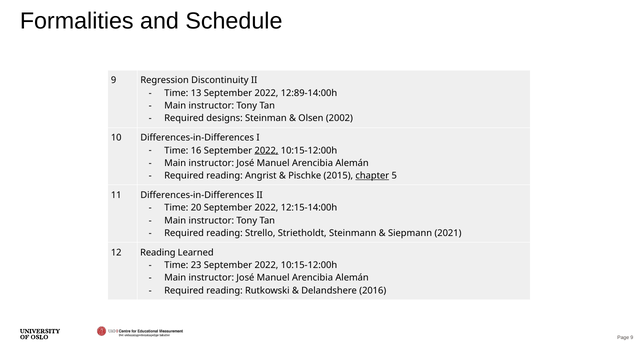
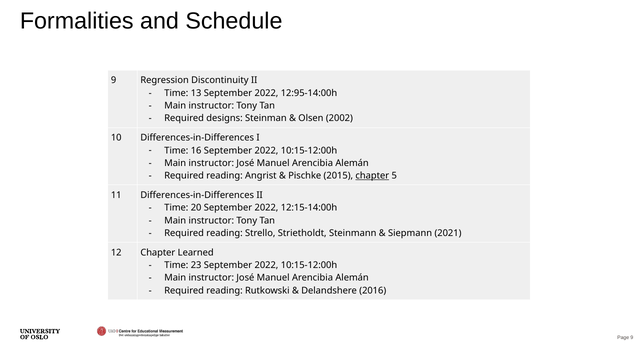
12:89-14:00h: 12:89-14:00h -> 12:95-14:00h (309, 93)
2022 underline: present -> none (266, 150)
12 Reading: Reading -> Chapter (158, 252)
